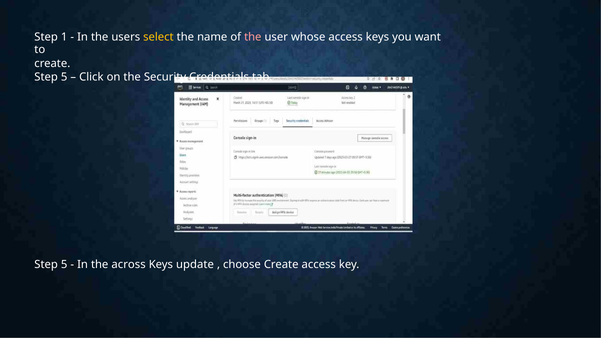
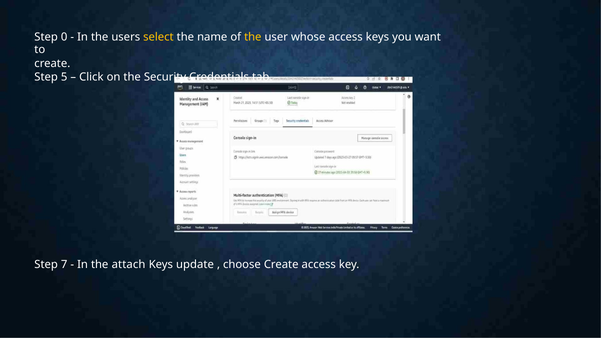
1: 1 -> 0 (64, 37)
the colour: pink -> yellow (253, 37)
5: 5 -> 7 (64, 265)
across: across -> attach (129, 265)
